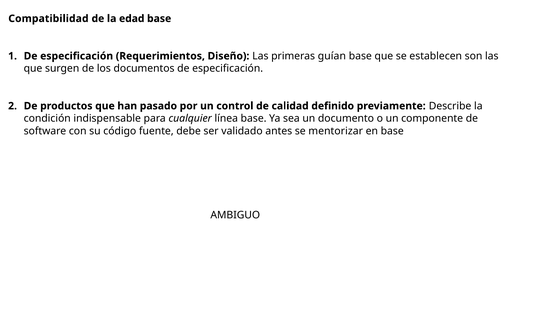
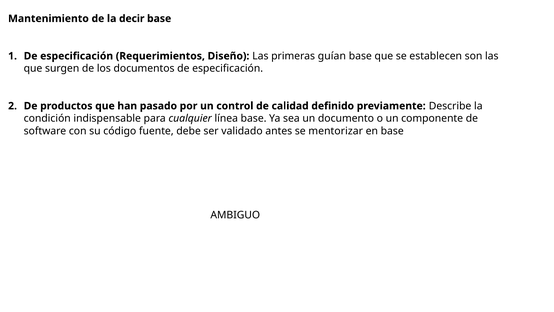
Compatibilidad: Compatibilidad -> Mantenimiento (48, 19)
edad: edad -> decir (132, 19)
